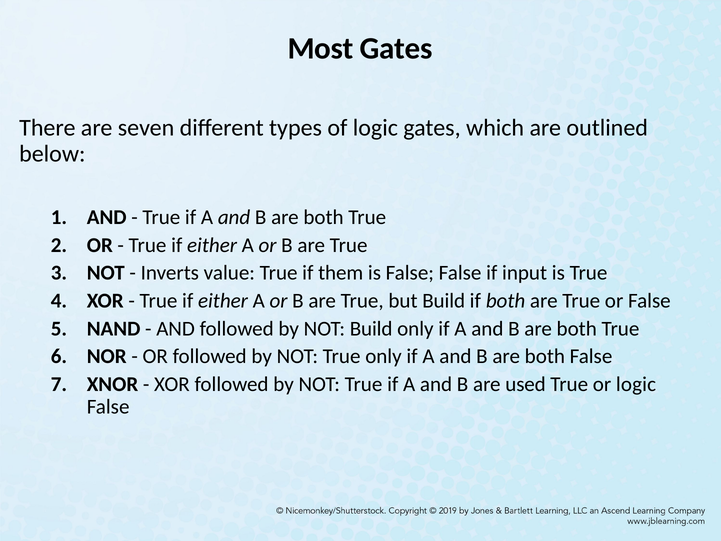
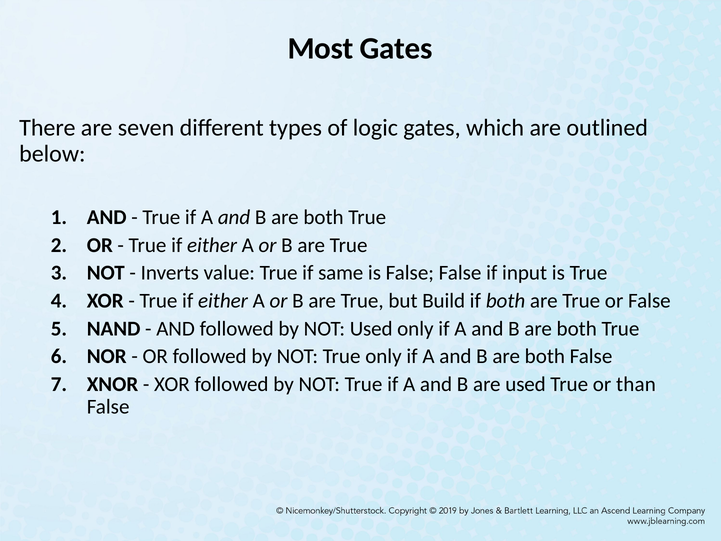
them: them -> same (341, 273)
NOT Build: Build -> Used (371, 328)
or logic: logic -> than (636, 384)
